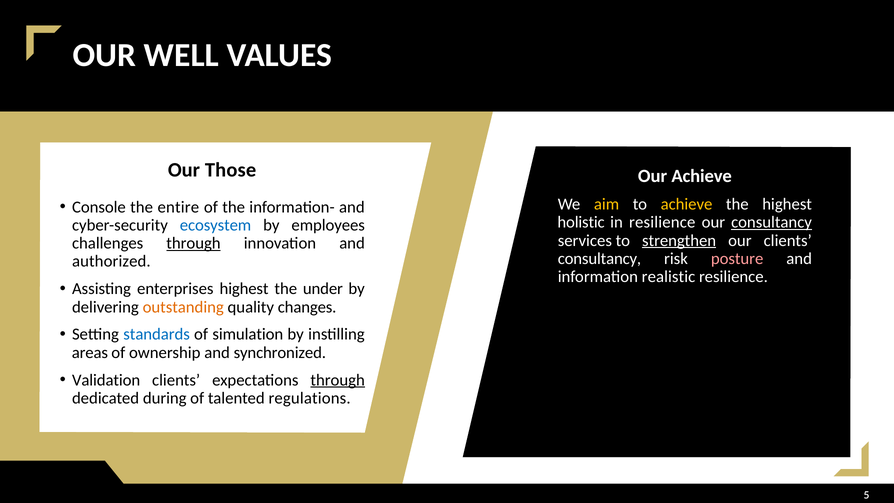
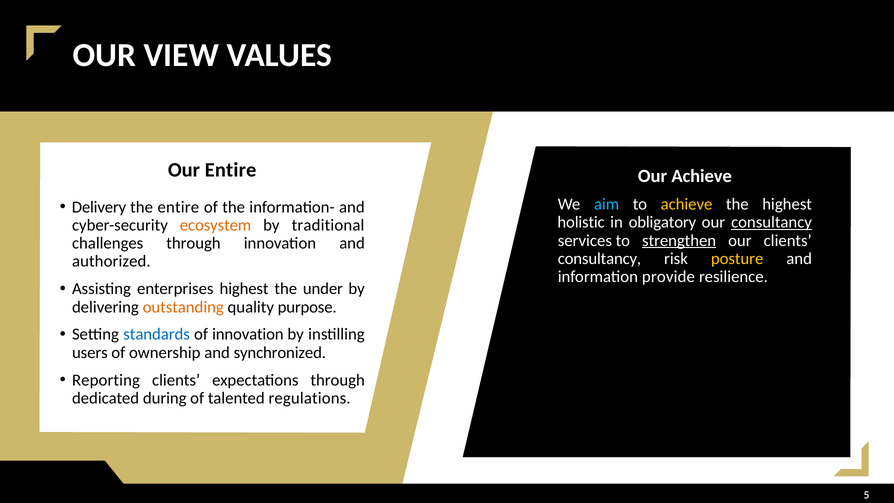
WELL: WELL -> VIEW (181, 55)
Our Those: Those -> Entire (231, 170)
aim colour: yellow -> light blue (607, 204)
Console: Console -> Delivery (99, 207)
in resilience: resilience -> obligatory (662, 222)
ecosystem colour: blue -> orange (216, 225)
employees: employees -> traditional (328, 225)
through underline: present -> none (193, 243)
posture colour: pink -> yellow (737, 259)
realistic: realistic -> provide (668, 277)
changes: changes -> purpose (307, 307)
of simulation: simulation -> innovation (248, 334)
areas: areas -> users (90, 352)
Validation: Validation -> Reporting (106, 380)
through underline: present -> none (338, 380)
